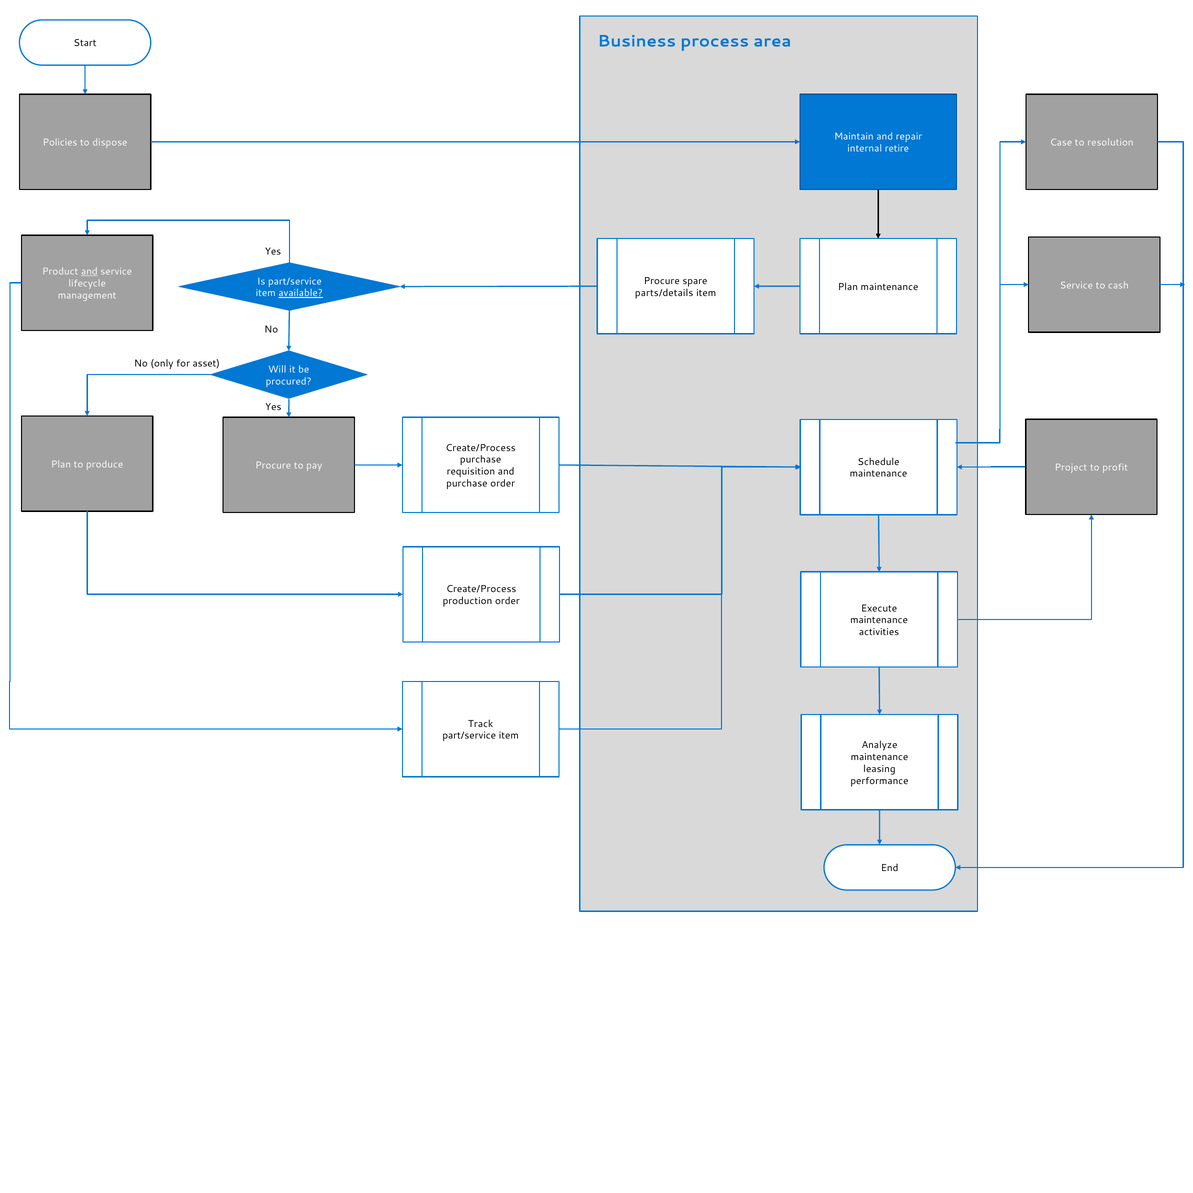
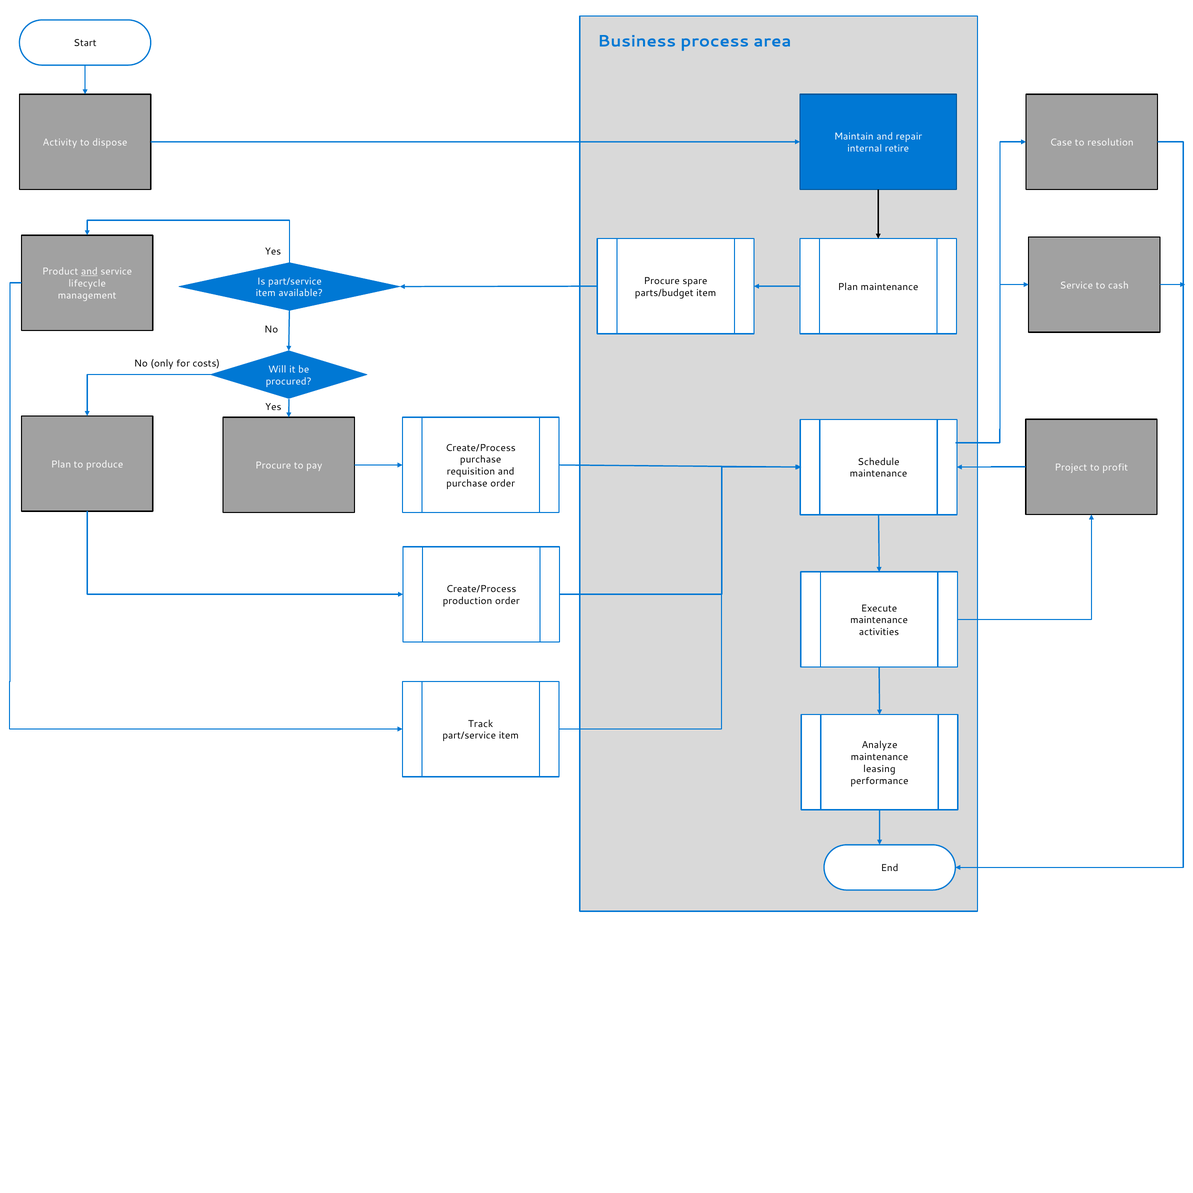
Policies: Policies -> Activity (60, 143)
parts/details: parts/details -> parts/budget (664, 293)
available underline: present -> none (301, 293)
asset: asset -> costs (206, 363)
